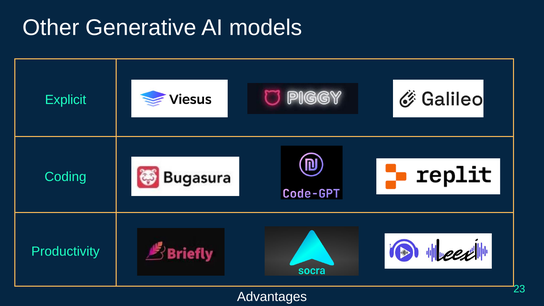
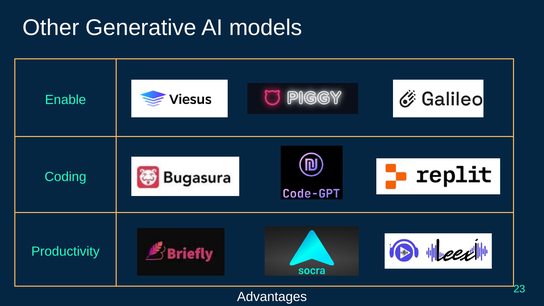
Explicit: Explicit -> Enable (66, 100)
